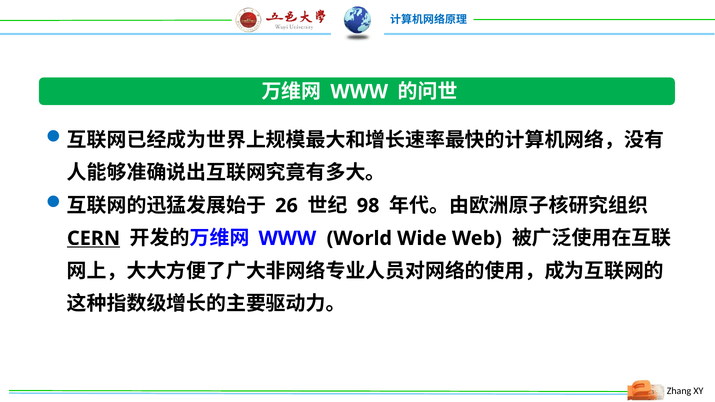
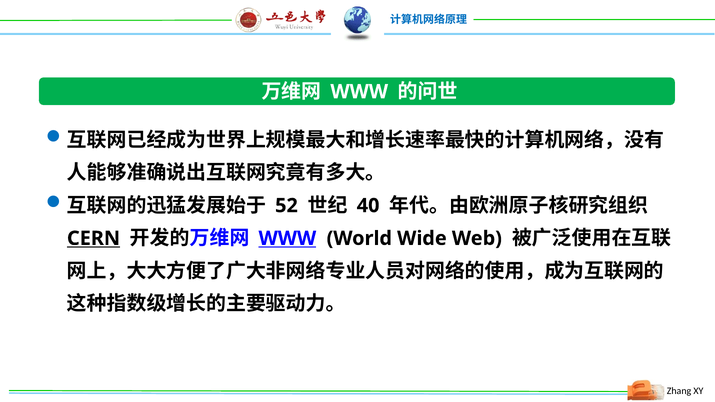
26: 26 -> 52 (286, 206)
98: 98 -> 40 (368, 206)
WWW underline: none -> present (287, 238)
